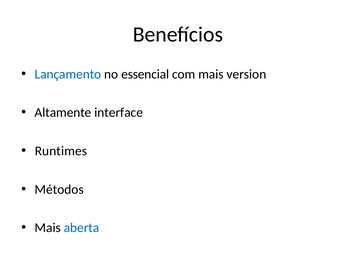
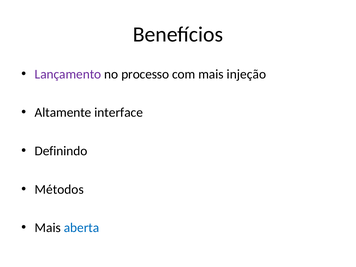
Lançamento colour: blue -> purple (68, 74)
essencial: essencial -> processo (145, 74)
version: version -> injeção (246, 74)
Runtimes: Runtimes -> Definindo (61, 151)
